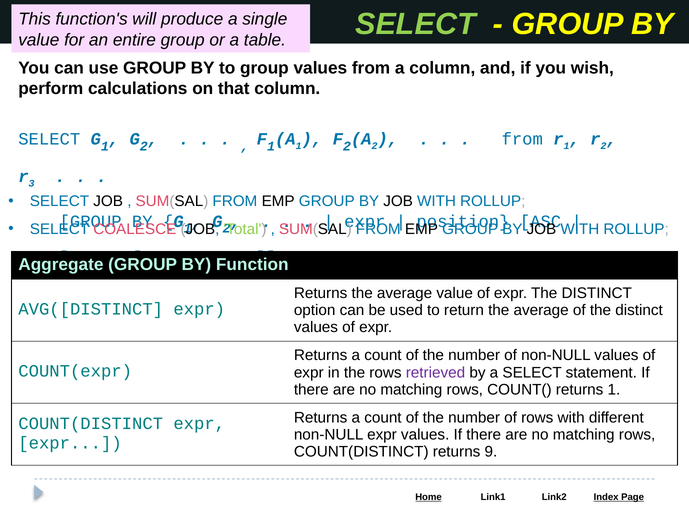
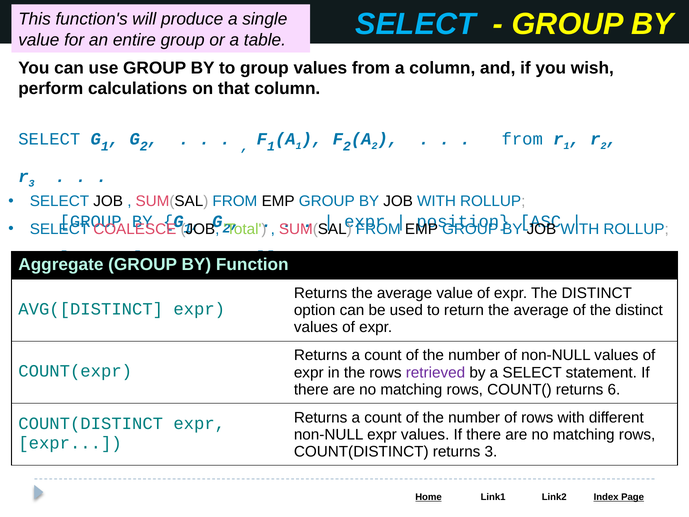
SELECT colour: light green -> light blue (416, 24)
returns 1: 1 -> 6 (614, 389)
returns 9: 9 -> 3 (491, 451)
